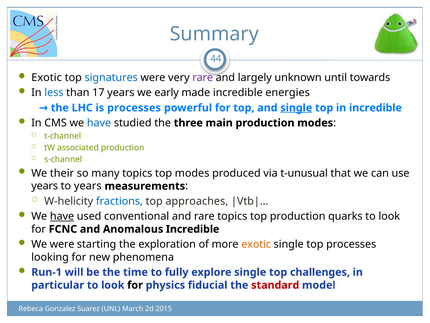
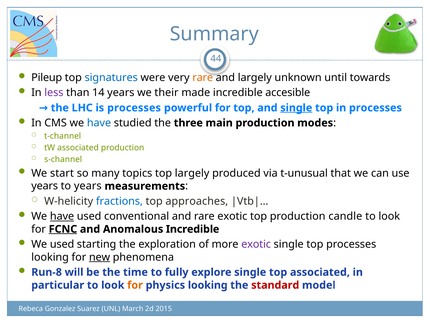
Exotic: Exotic -> Pileup (47, 78)
rare colour: purple -> orange (203, 78)
less colour: blue -> purple (54, 93)
17: 17 -> 14 (98, 93)
early: early -> their (167, 93)
energies: energies -> accesible (288, 93)
in incredible: incredible -> processes (375, 108)
their: their -> start (62, 173)
top modes: modes -> largely (192, 173)
rare topics: topics -> exotic (232, 216)
quarks: quarks -> candle (345, 216)
FCNC underline: none -> present (63, 229)
We were: were -> used (62, 244)
exotic colour: orange -> purple (256, 244)
new underline: none -> present (100, 257)
Run-1: Run-1 -> Run-8 (47, 272)
top challenges: challenges -> associated (320, 272)
for colour: black -> orange (135, 285)
physics fiducial: fiducial -> looking (208, 285)
